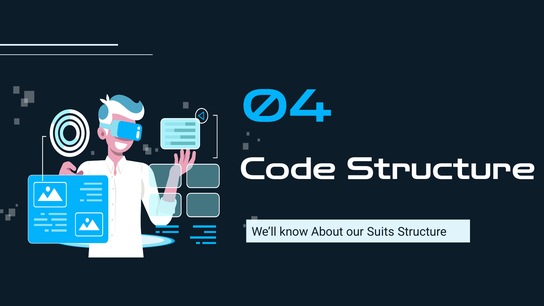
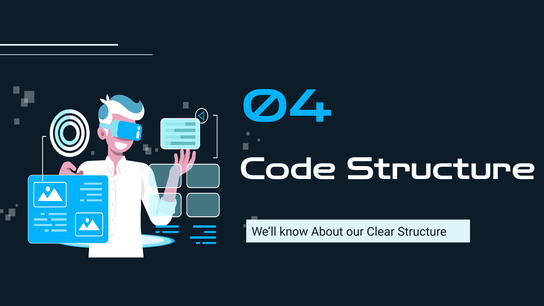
Suits: Suits -> Clear (381, 232)
